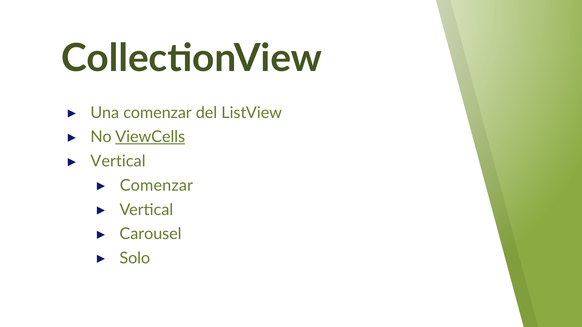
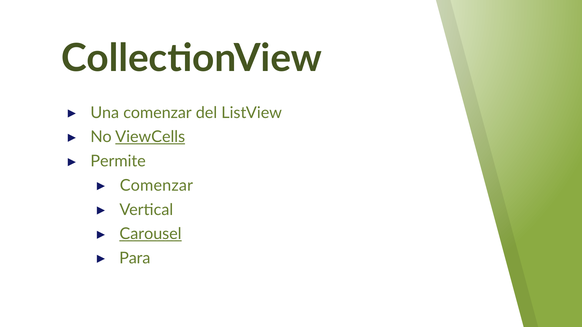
Vertical: Vertical -> Permite (118, 161)
Carousel underline: none -> present (151, 234)
Solo: Solo -> Para (135, 258)
